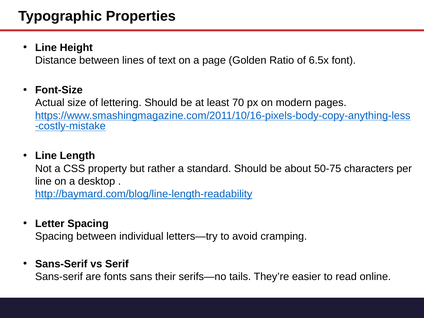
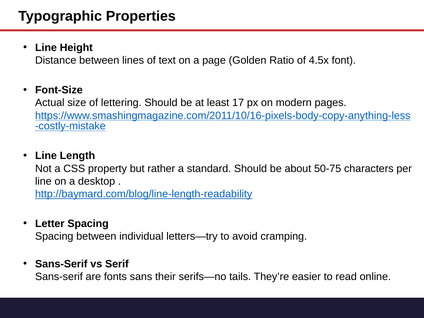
6.5x: 6.5x -> 4.5x (319, 60)
70: 70 -> 17 (238, 103)
